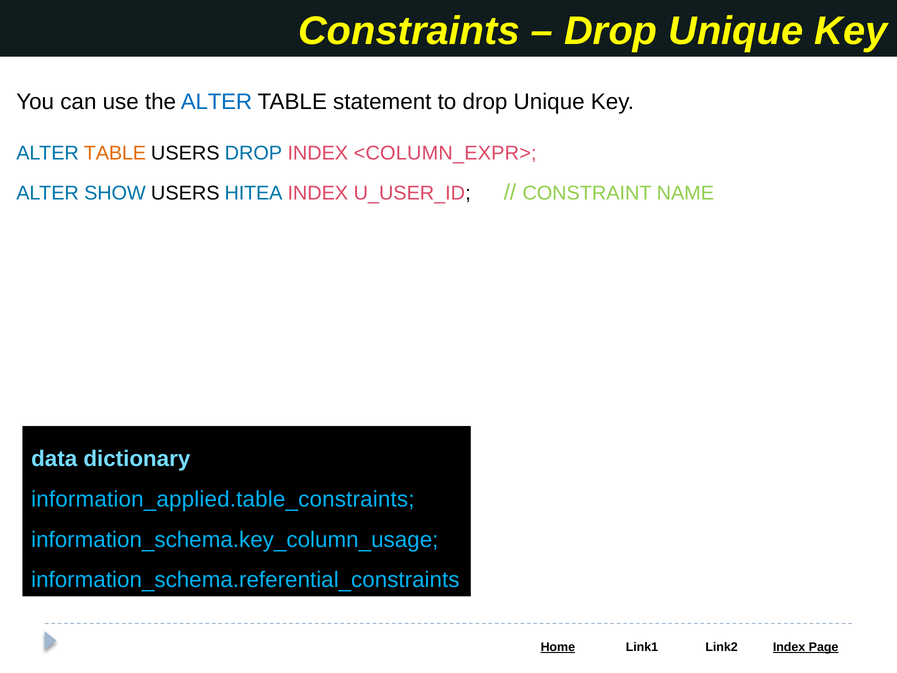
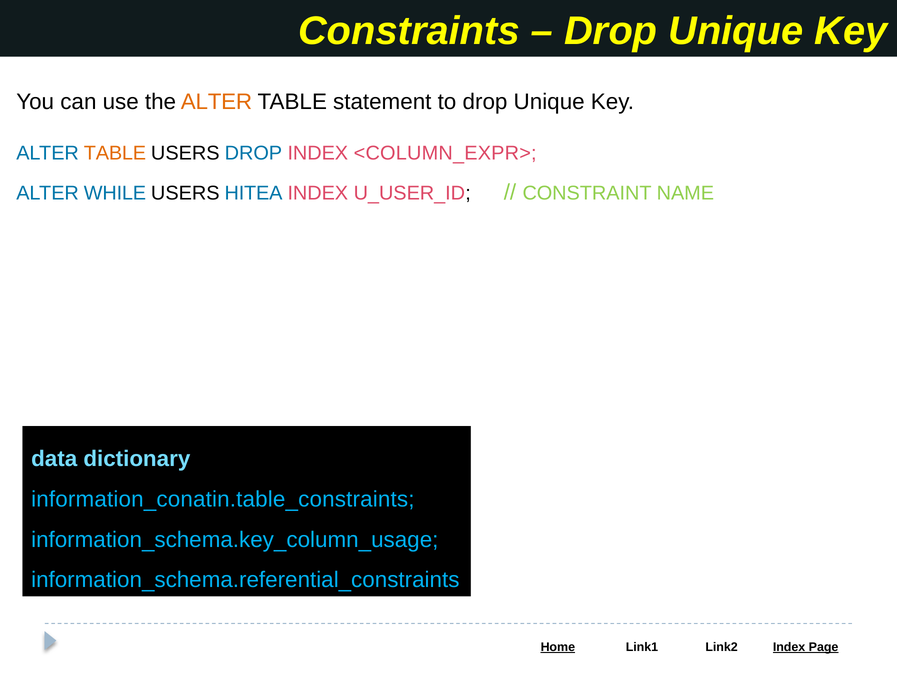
ALTER colour: blue -> orange (216, 102)
SHOW: SHOW -> WHILE (115, 193)
information_applied.table_constraints: information_applied.table_constraints -> information_conatin.table_constraints (223, 499)
